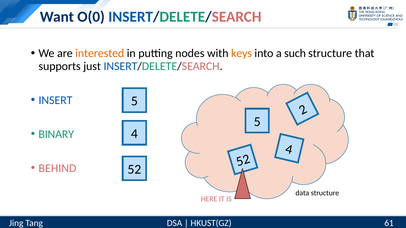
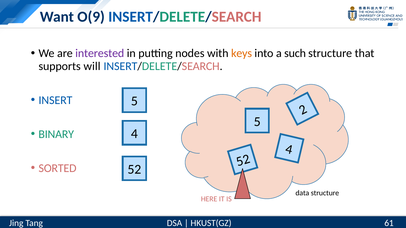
O(0: O(0 -> O(9 (91, 17)
interested colour: orange -> purple (100, 54)
just: just -> will (92, 66)
BEHIND: BEHIND -> SORTED (58, 168)
